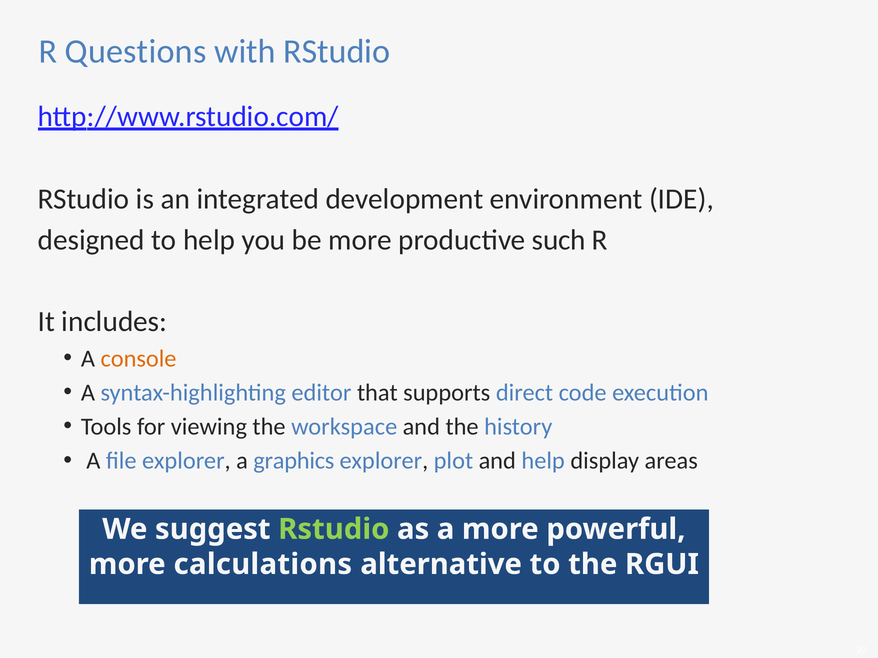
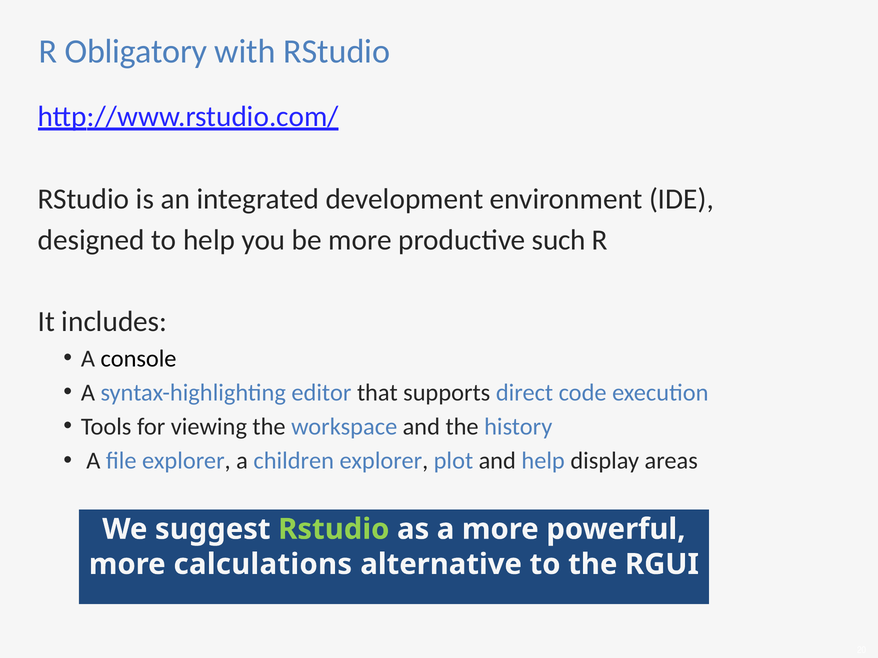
Questions: Questions -> Obligatory (136, 52)
console colour: orange -> black (138, 359)
graphics: graphics -> children (294, 461)
